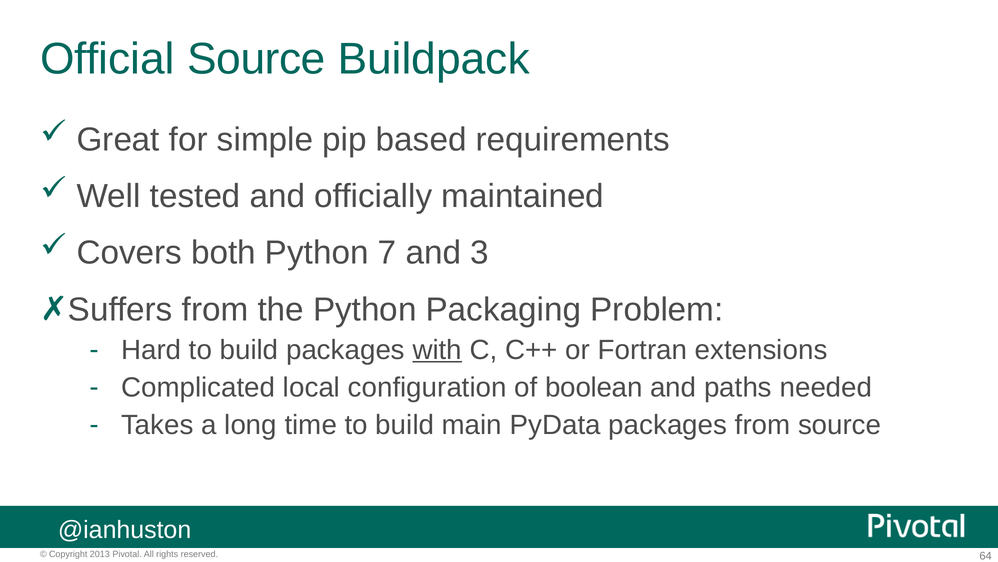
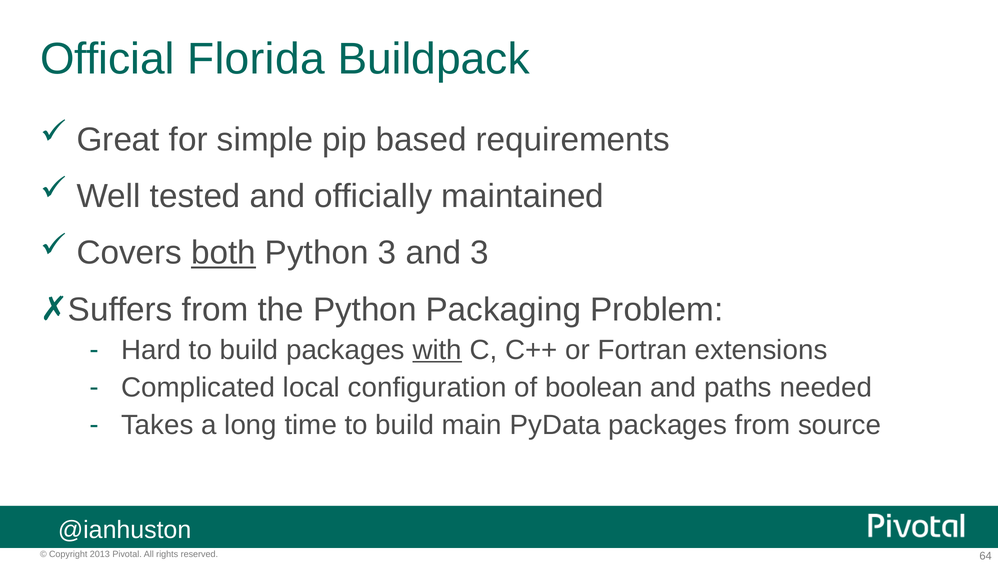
Official Source: Source -> Florida (256, 59)
both underline: none -> present (224, 253)
Python 7: 7 -> 3 (387, 253)
